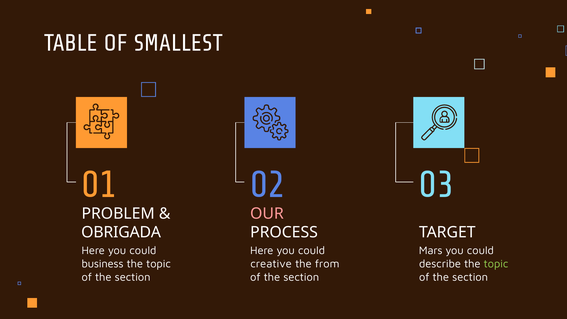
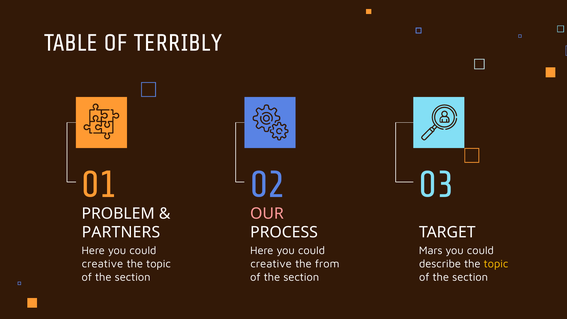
SMALLEST: SMALLEST -> TERRIBLY (178, 43)
OBRIGADA: OBRIGADA -> PARTNERS (121, 232)
business: business -> creative (102, 264)
topic colour: light green -> yellow (496, 264)
